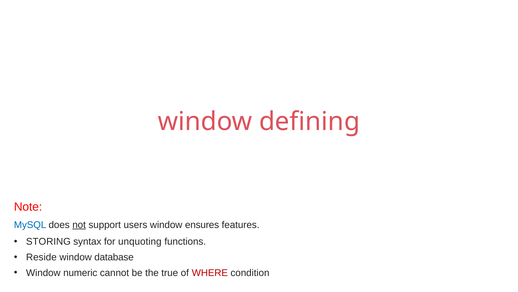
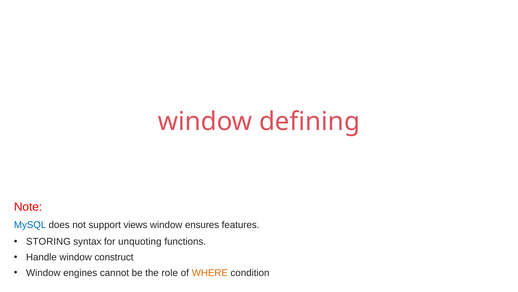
not underline: present -> none (79, 224)
users: users -> views (135, 224)
Reside: Reside -> Handle (41, 257)
database: database -> construct (114, 257)
numeric: numeric -> engines (80, 272)
true: true -> role (170, 272)
WHERE colour: red -> orange (210, 272)
